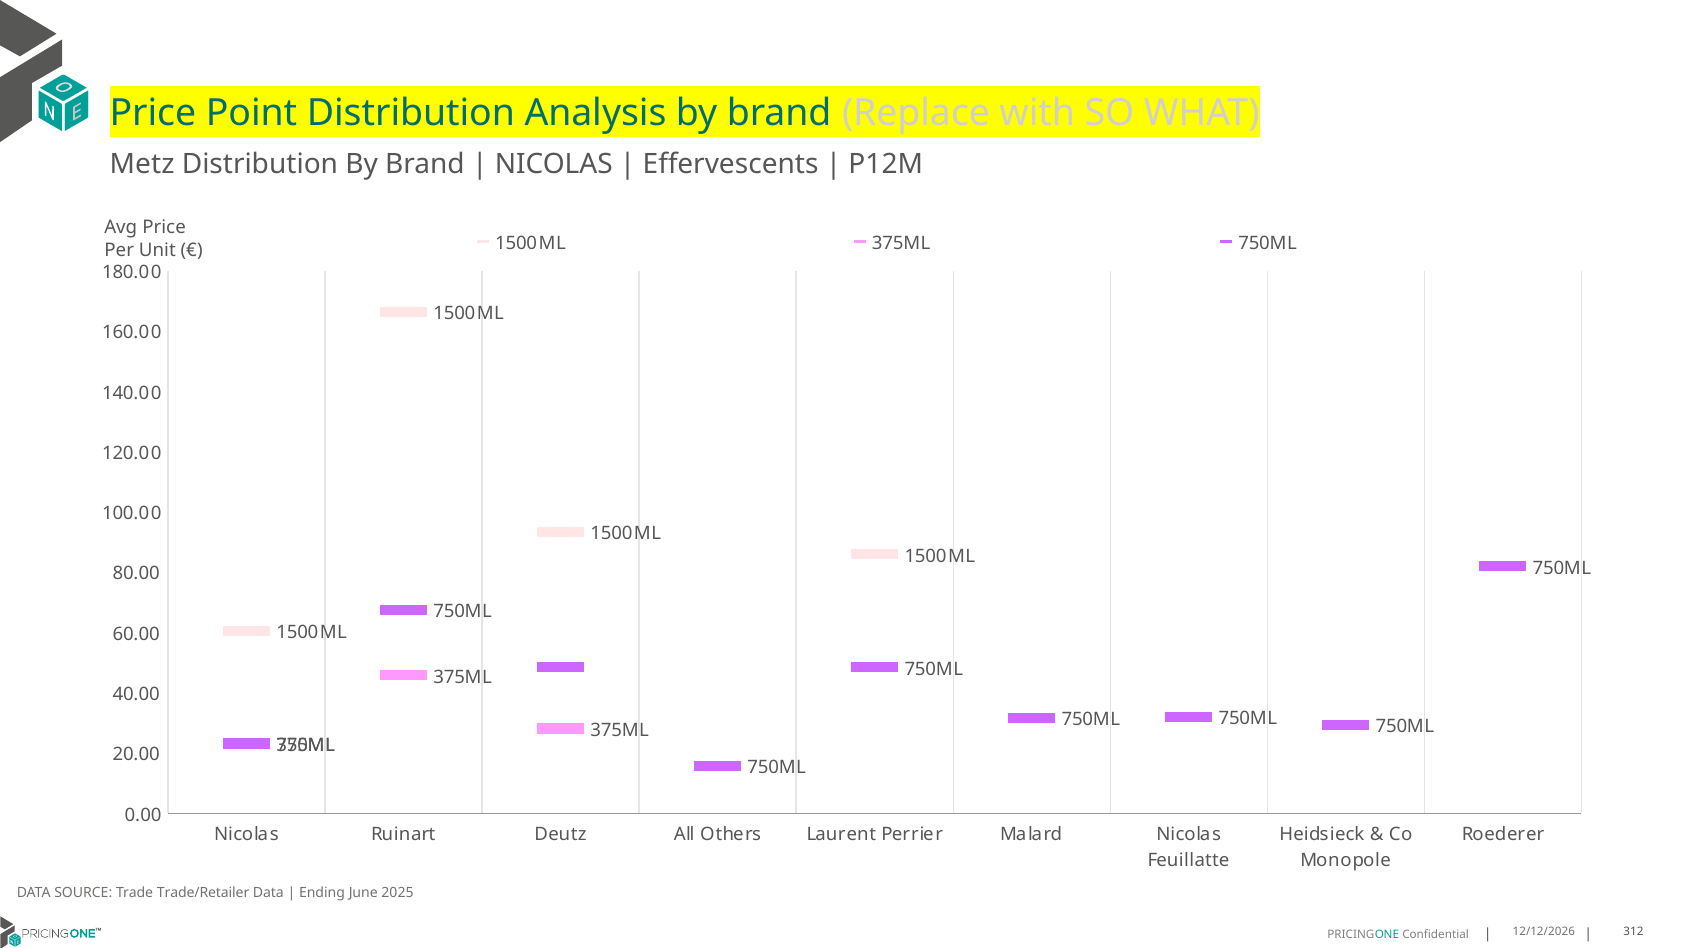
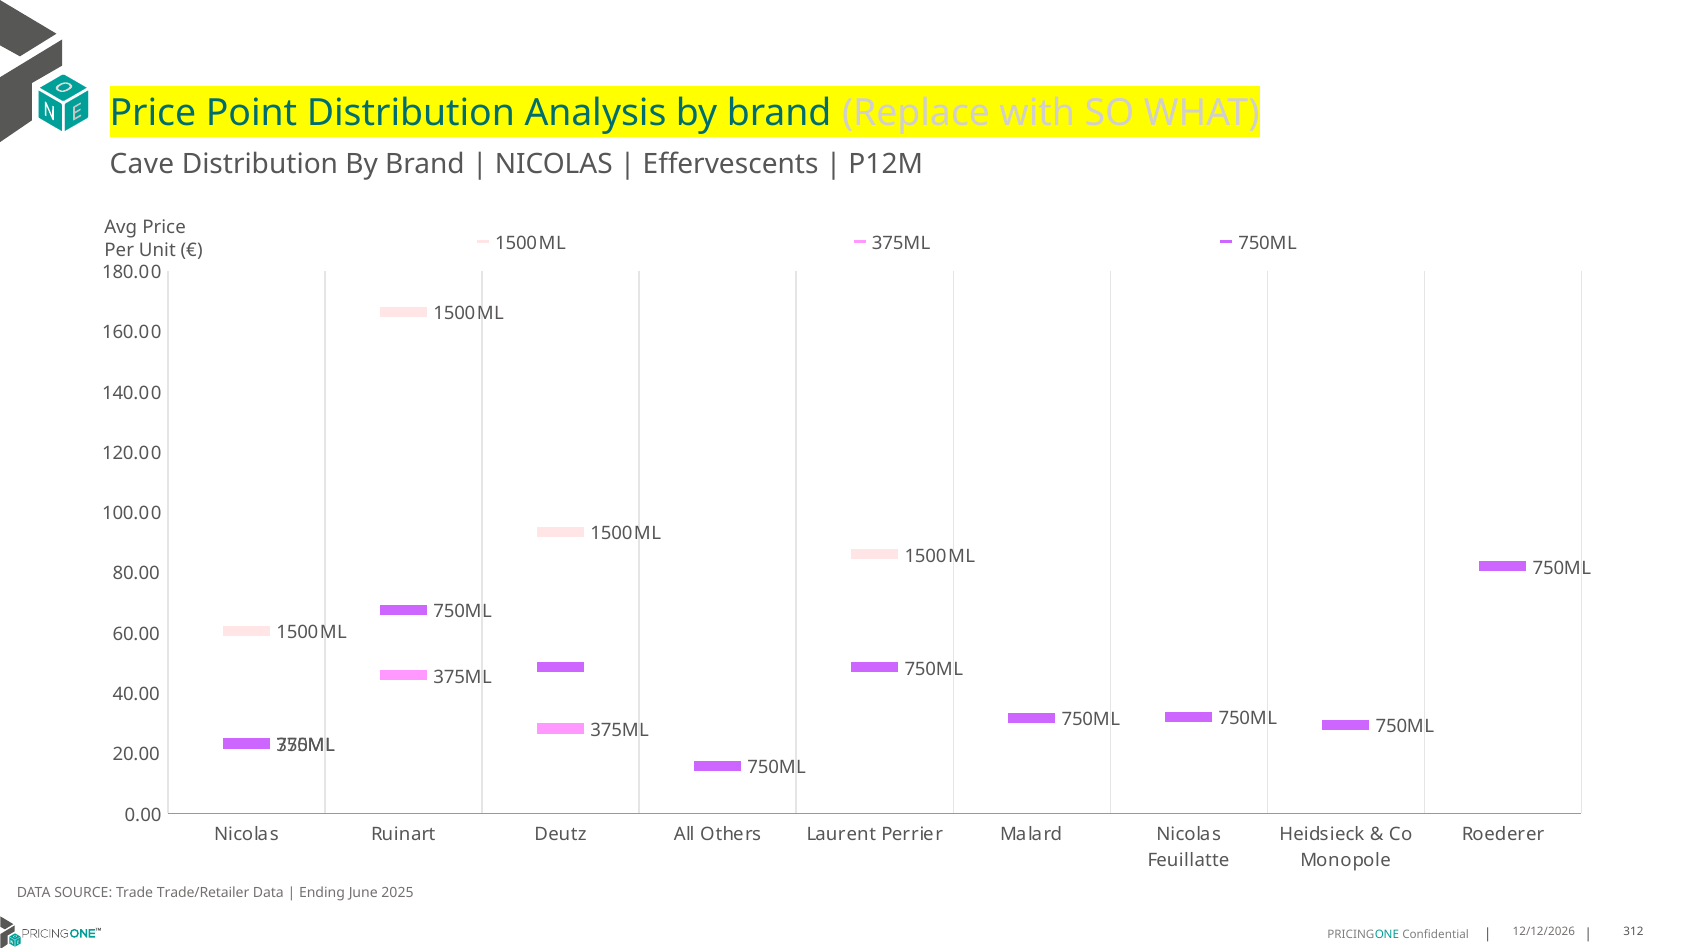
Metz: Metz -> Cave (142, 164)
